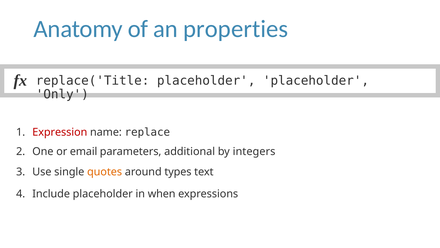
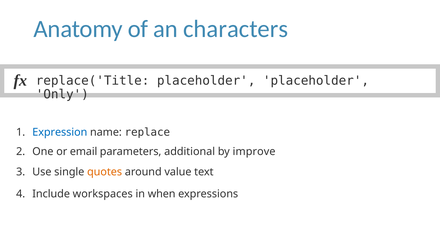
properties: properties -> characters (236, 29)
Expression colour: red -> blue (60, 132)
integers: integers -> improve (254, 151)
types: types -> value (178, 172)
Include placeholder: placeholder -> workspaces (103, 193)
